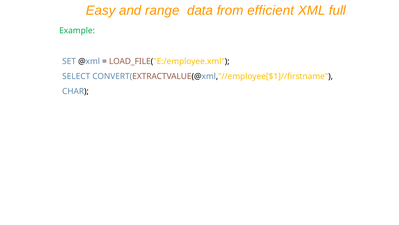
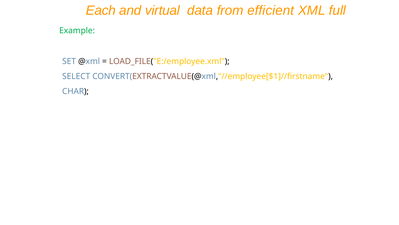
Easy: Easy -> Each (101, 10)
range: range -> virtual (162, 10)
